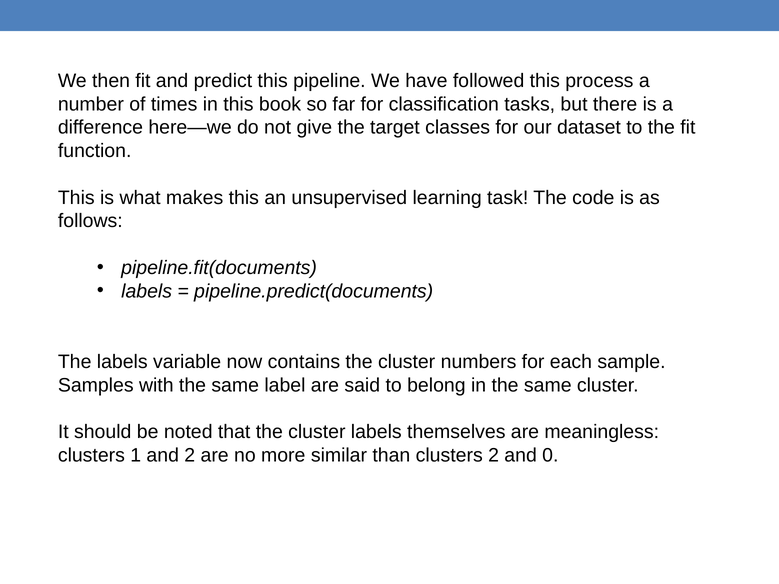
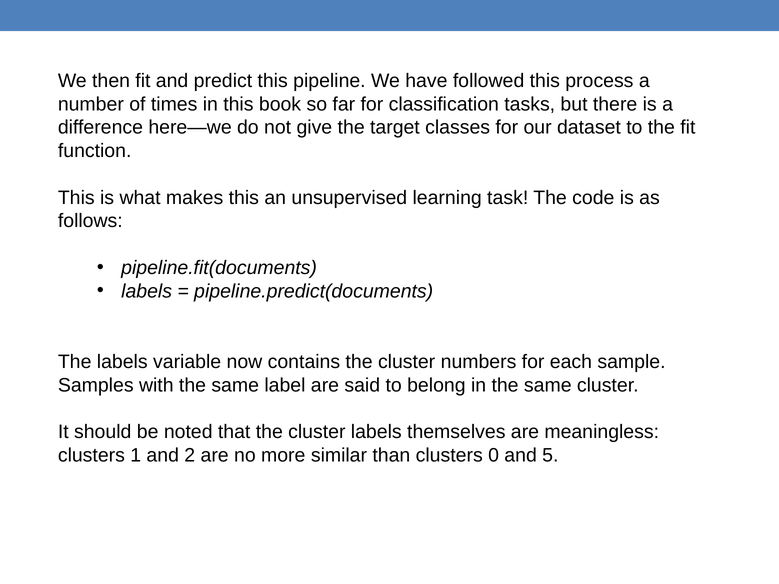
clusters 2: 2 -> 0 (494, 455)
0: 0 -> 5 (550, 455)
